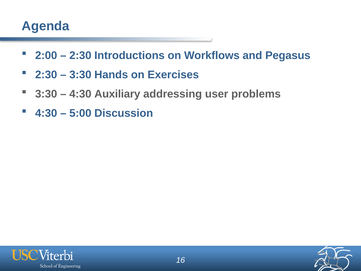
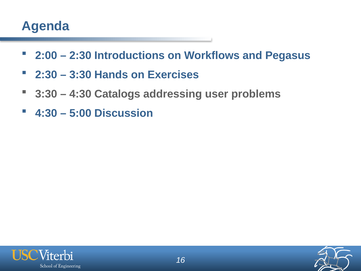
Auxiliary: Auxiliary -> Catalogs (117, 94)
